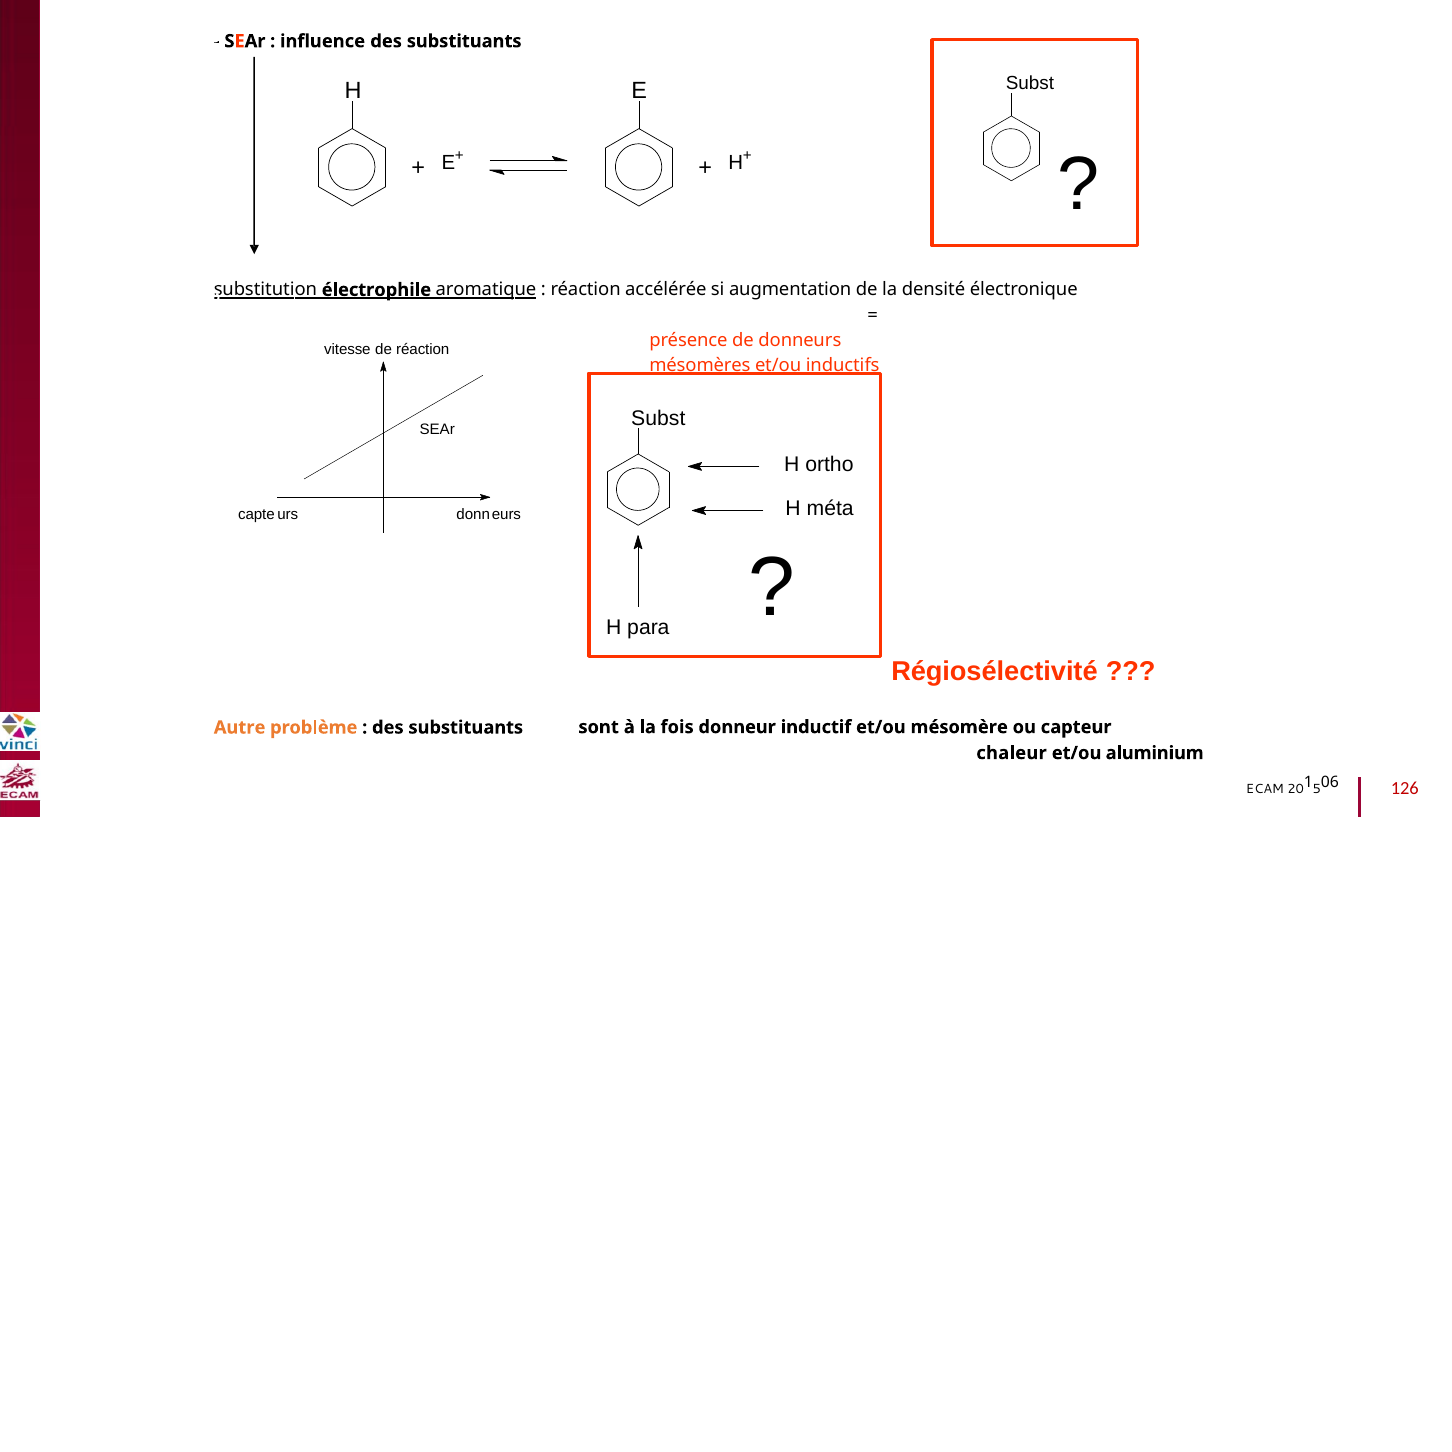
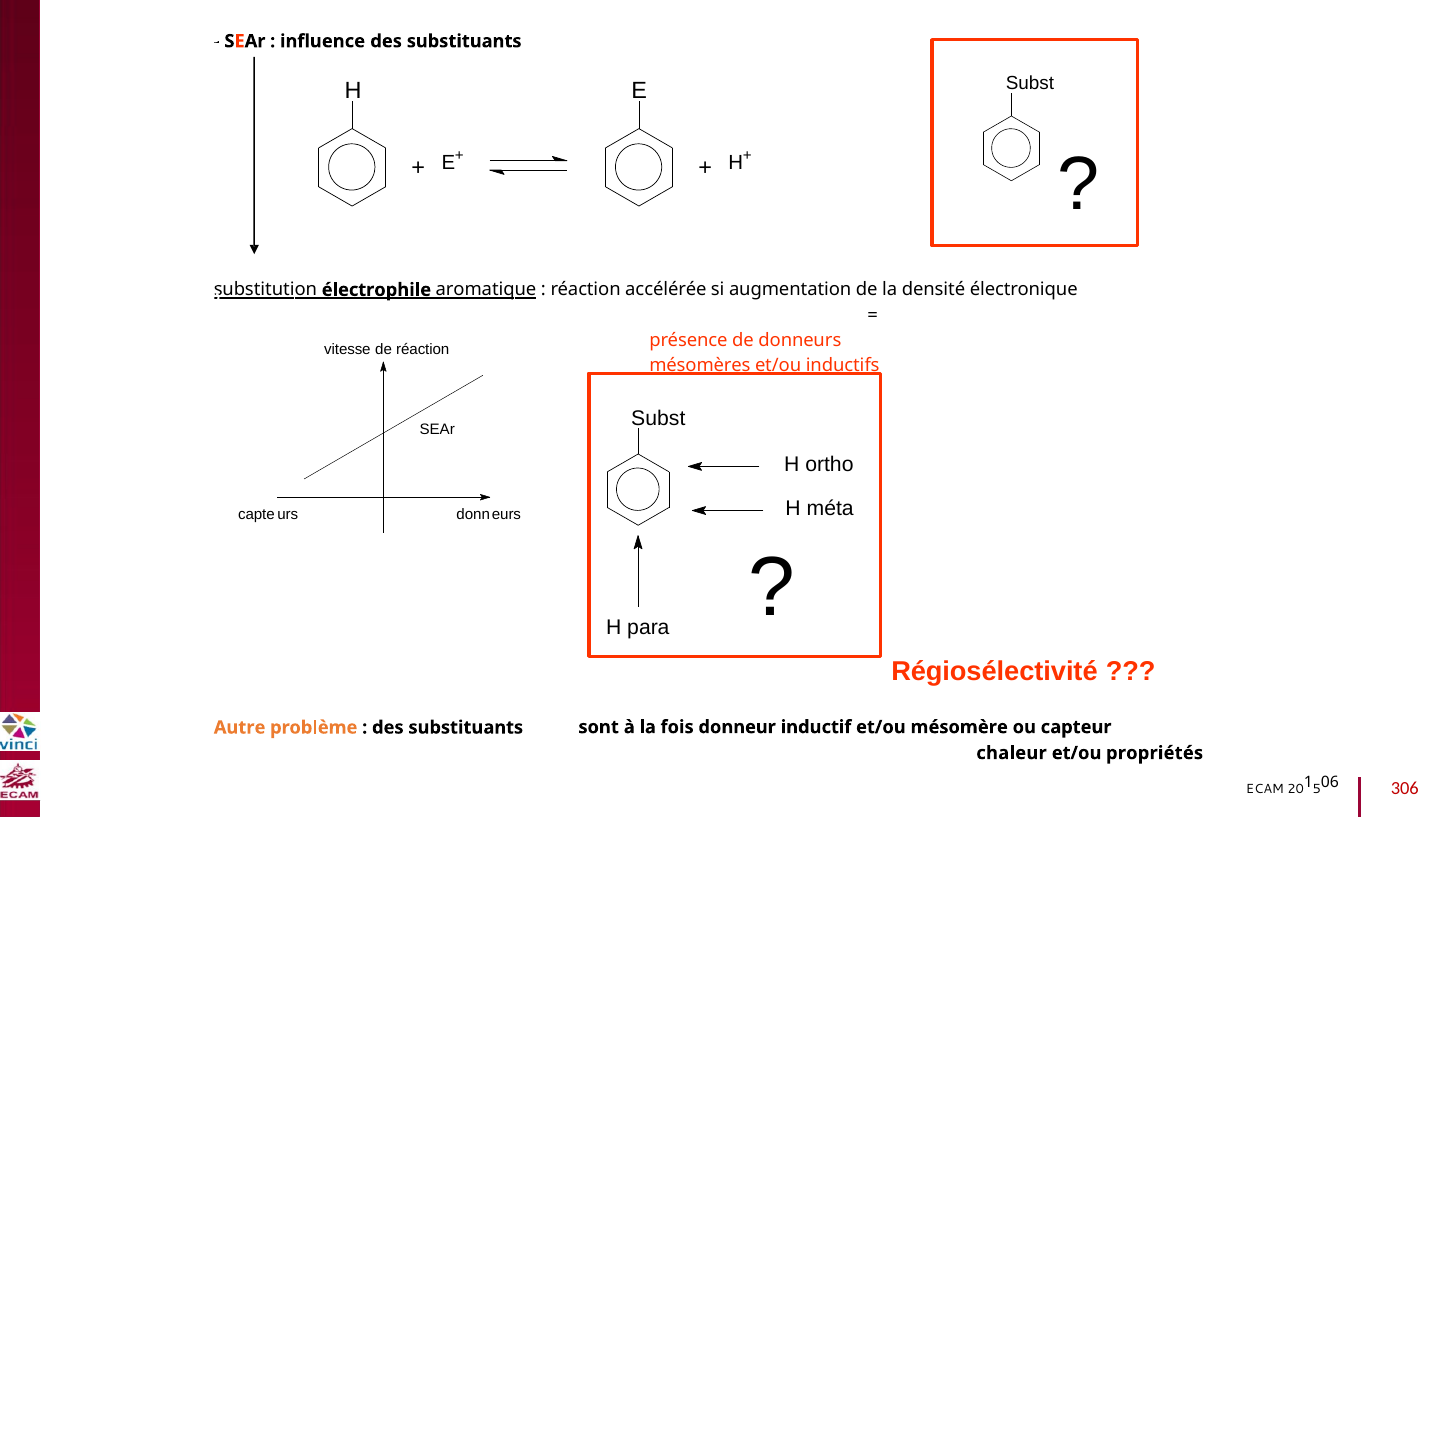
aluminium: aluminium -> propriétés (1155, 753)
126: 126 -> 306 (1405, 788)
